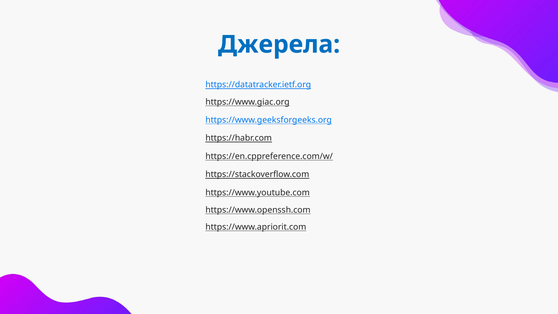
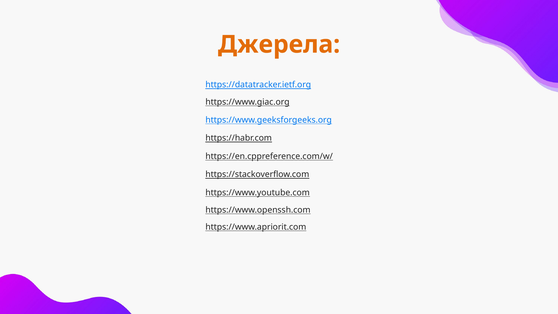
Джерела colour: blue -> orange (279, 44)
